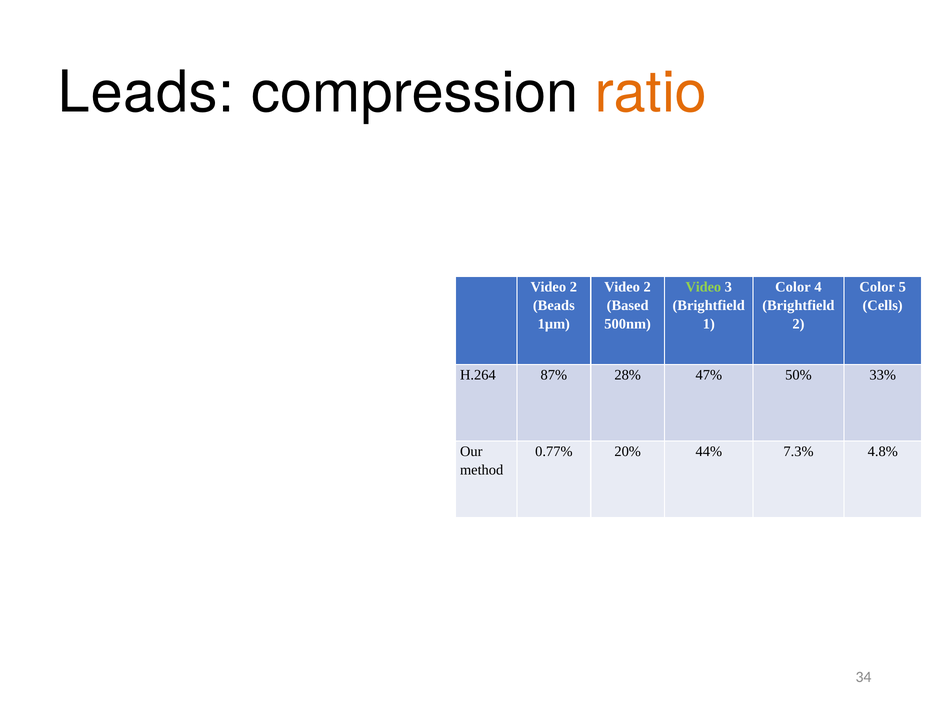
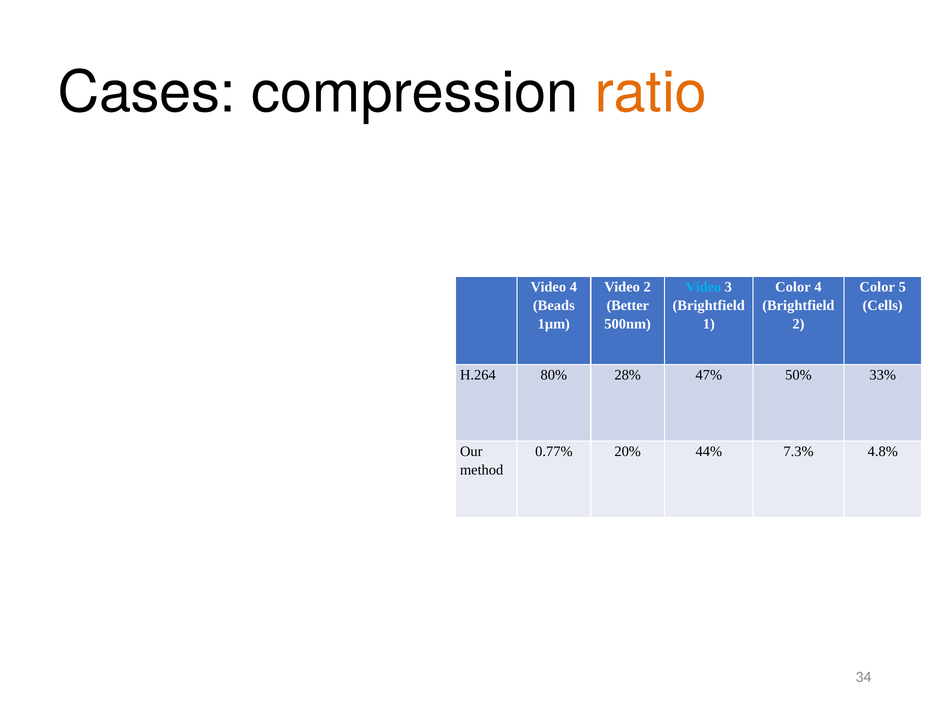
Leads: Leads -> Cases (147, 93)
2: 2 -> 4 (573, 287)
Video colour: light green -> light blue (703, 287)
Based: Based -> Better (628, 306)
87%: 87% -> 80% (554, 375)
